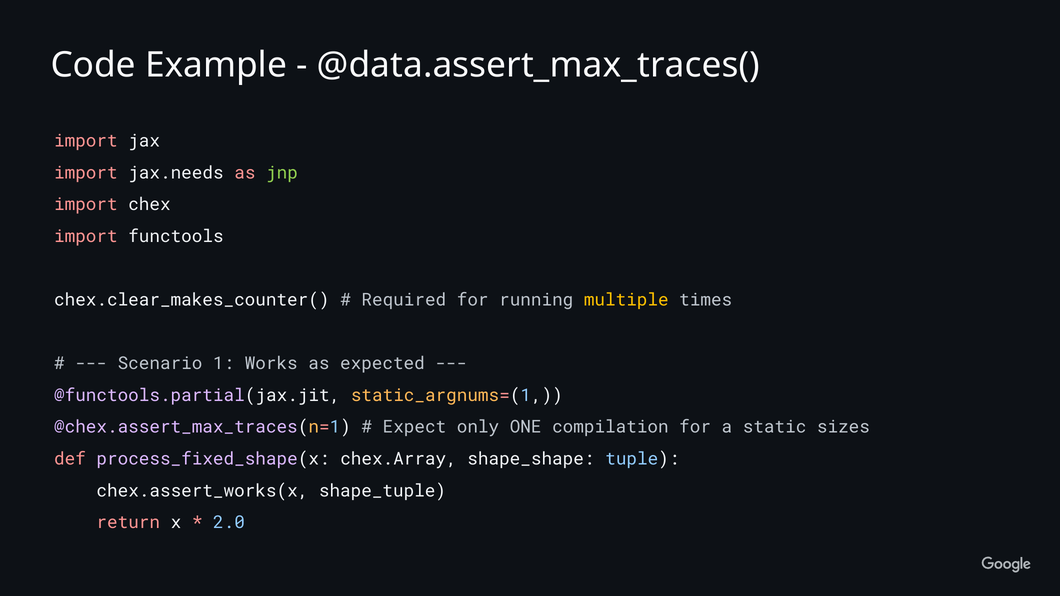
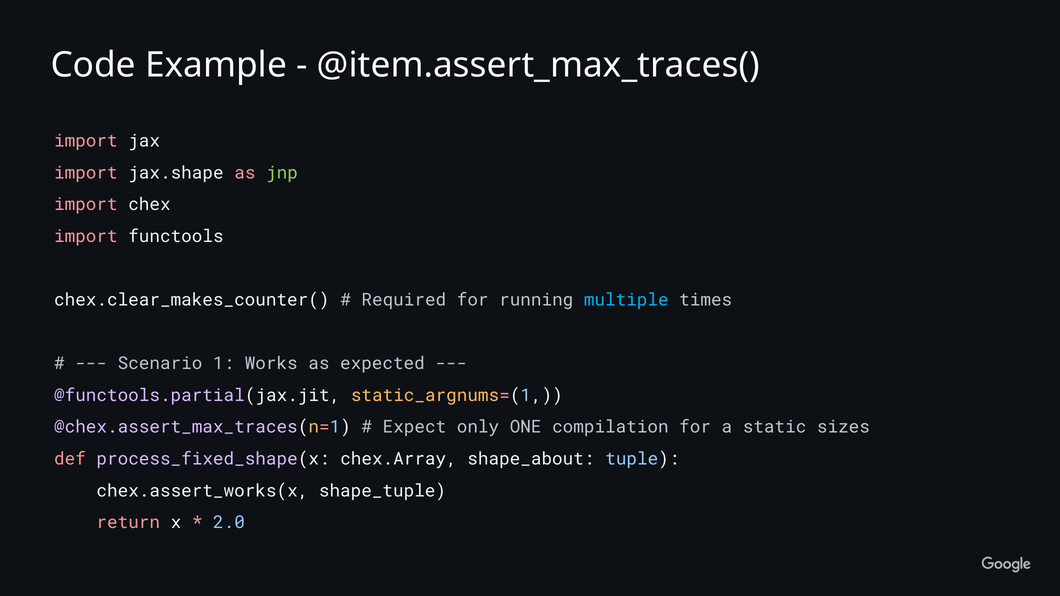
@data.assert_max_traces(: @data.assert_max_traces( -> @item.assert_max_traces( (538, 65)
jax.needs: jax.needs -> jax.shape (176, 173)
multiple colour: yellow -> light blue (626, 300)
shape_shape: shape_shape -> shape_about (531, 459)
